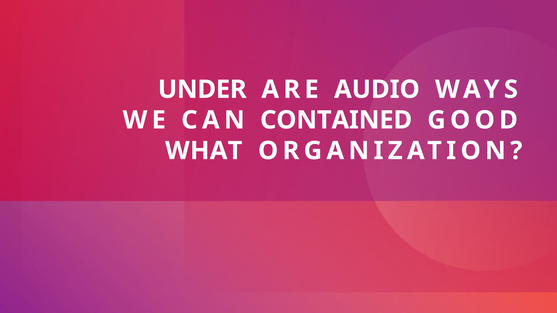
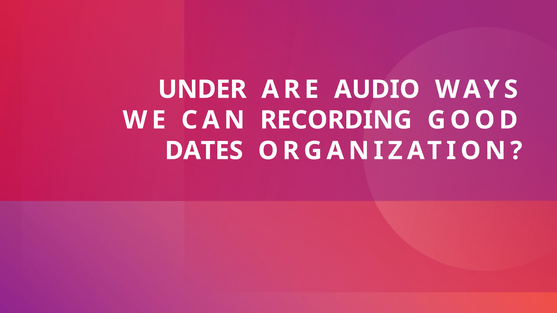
CONTAINED: CONTAINED -> RECORDING (336, 120)
WHAT: WHAT -> DATES (204, 151)
